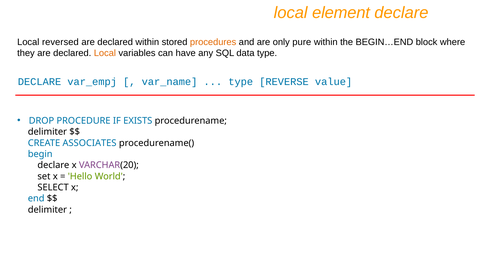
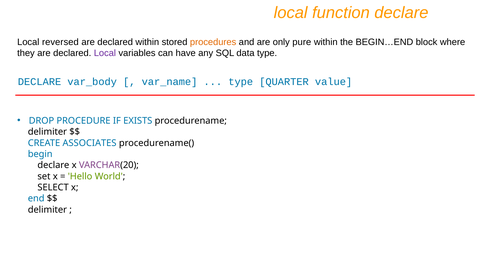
element: element -> function (341, 13)
Local colour: orange -> purple (105, 53)
var_empj: var_empj -> var_body (92, 82)
REVERSE: REVERSE -> QUARTER (284, 82)
